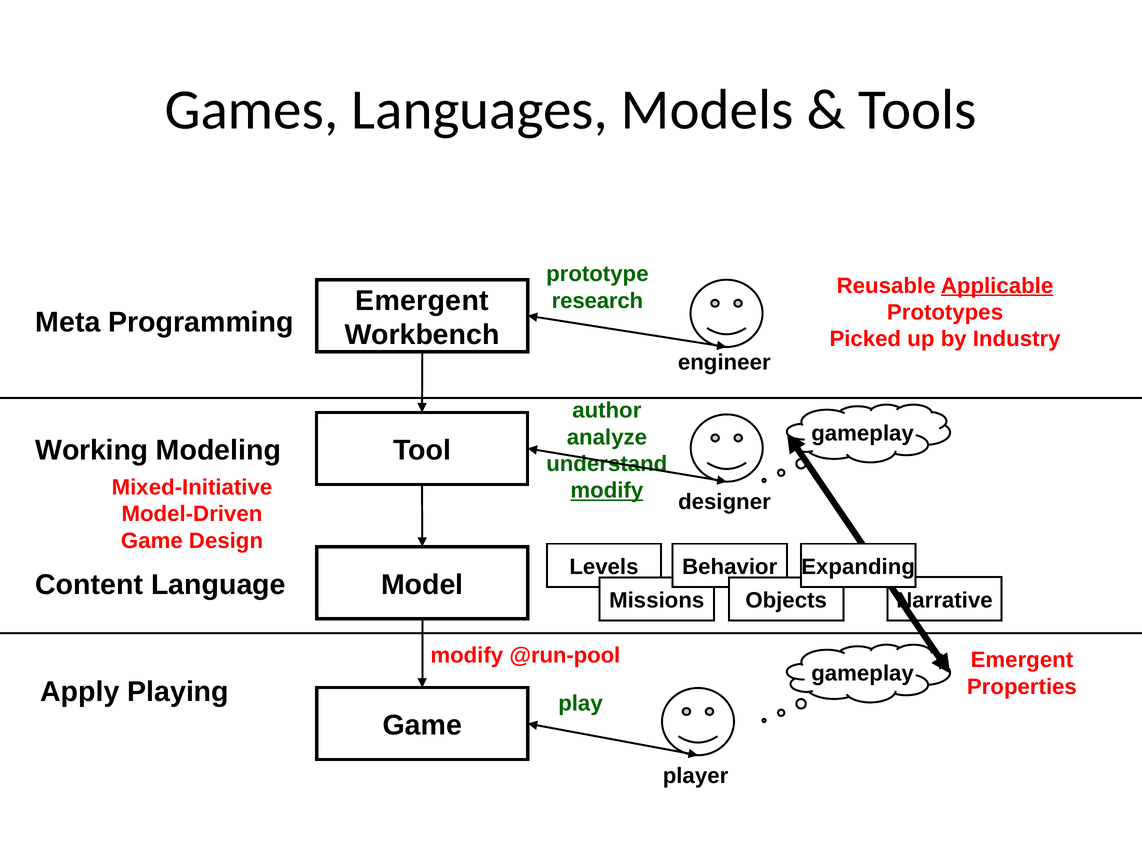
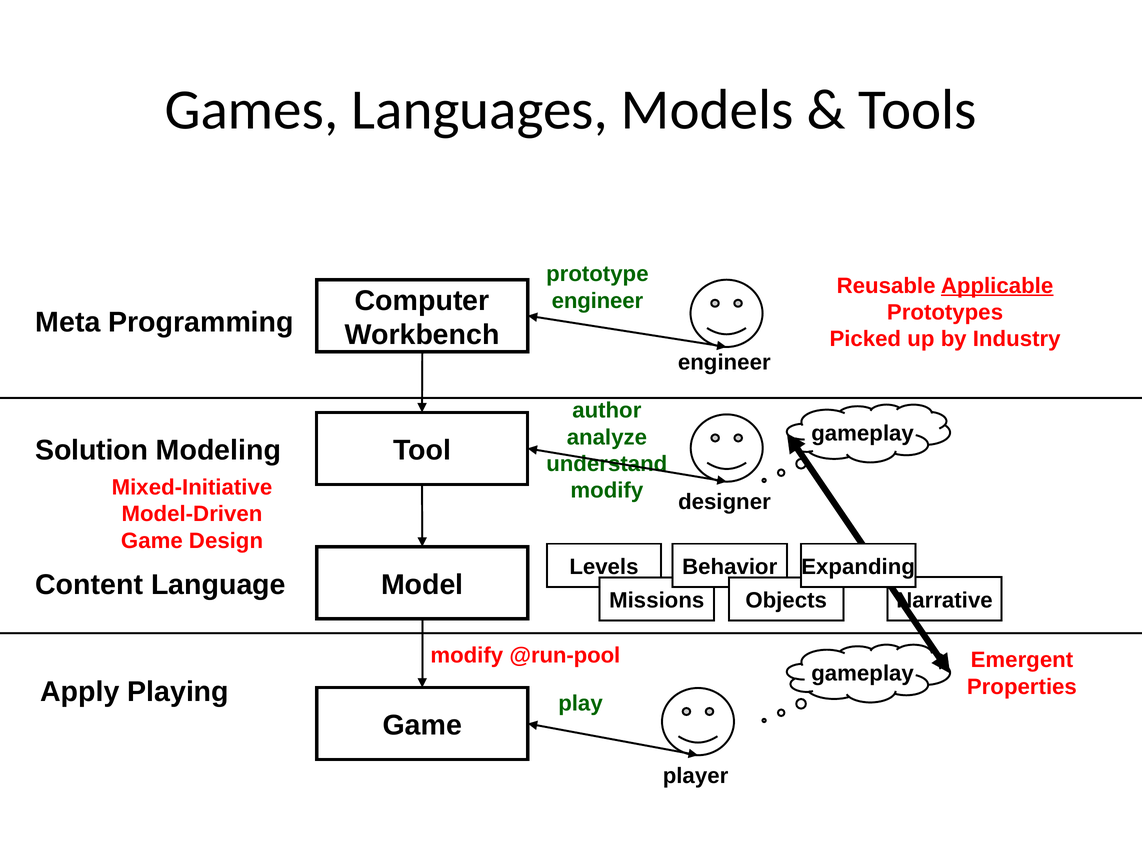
Emergent: Emergent -> Computer (422, 300)
research: research -> engineer (597, 301)
Working: Working -> Solution (92, 450)
modify underline: present -> none (607, 490)
